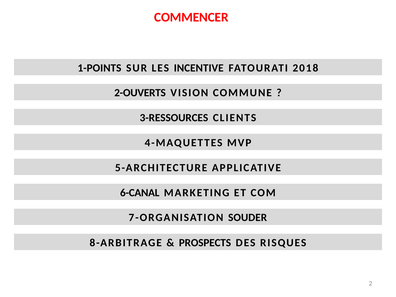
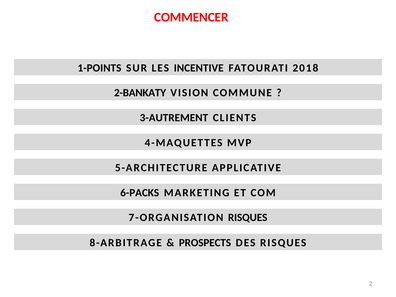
2-OUVERTS: 2-OUVERTS -> 2-BANKATY (140, 93)
3-RESSOURCES: 3-RESSOURCES -> 3-AUTREMENT (174, 118)
6-CANAL: 6-CANAL -> 6-PACKS (140, 193)
7-ORGANISATION SOUDER: SOUDER -> RISQUES (248, 218)
